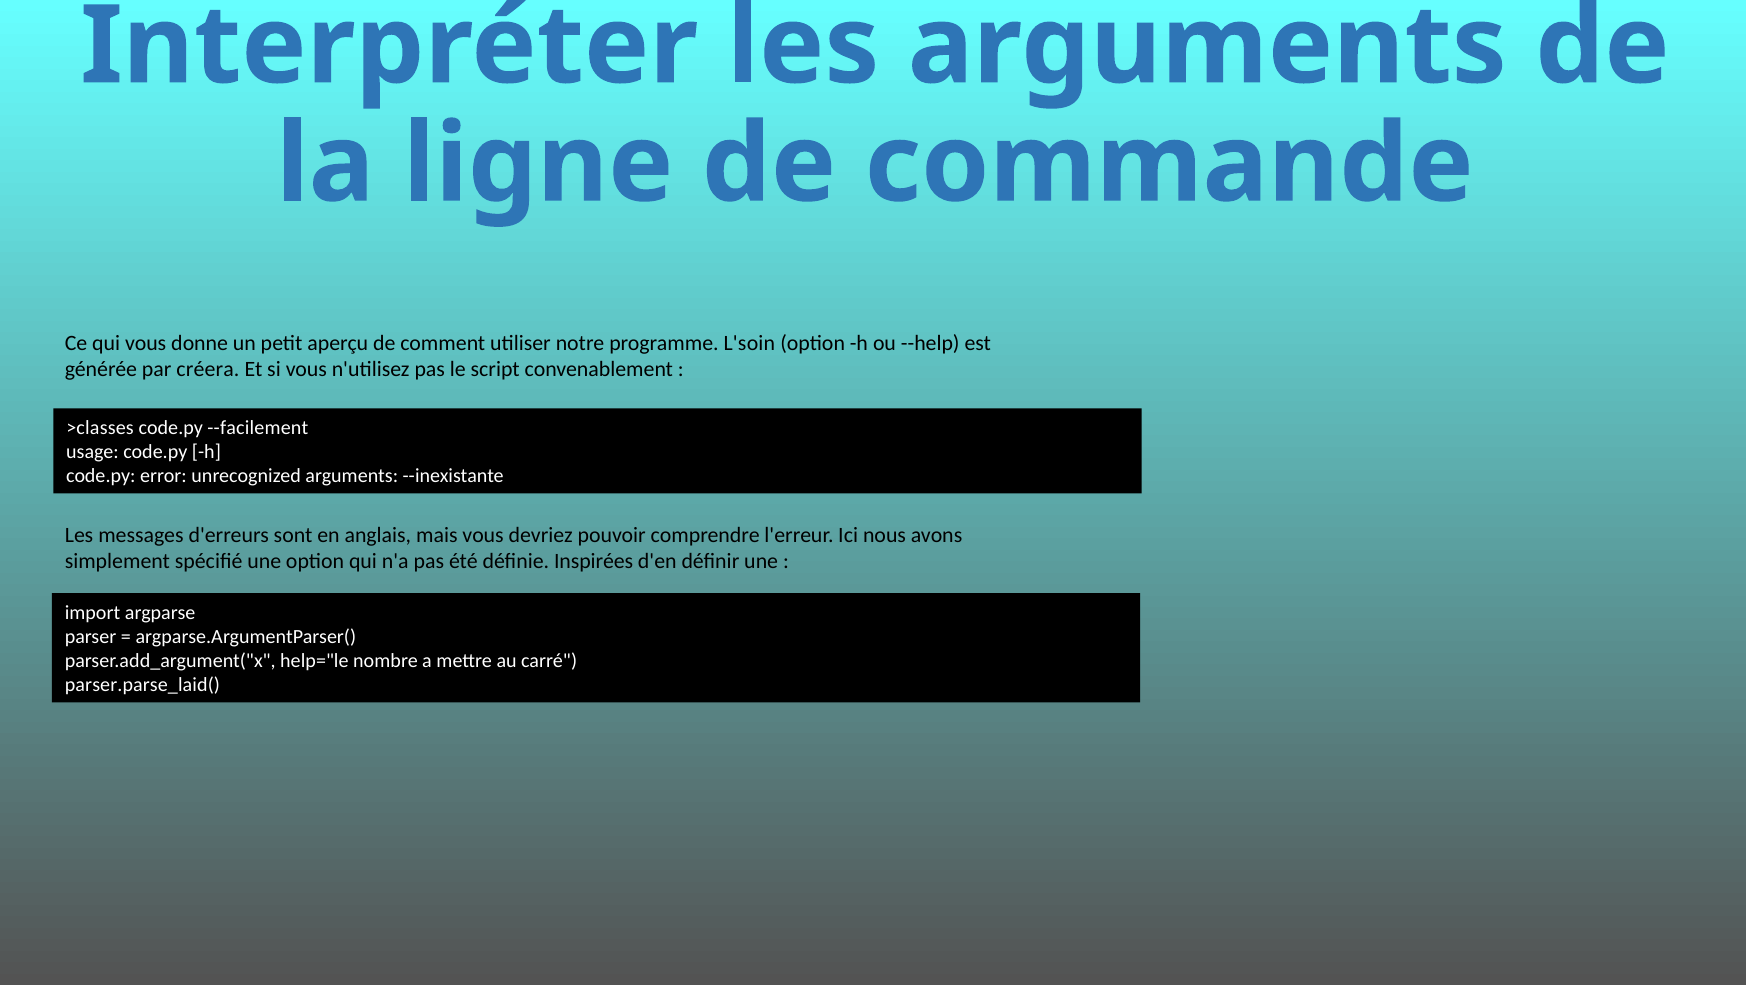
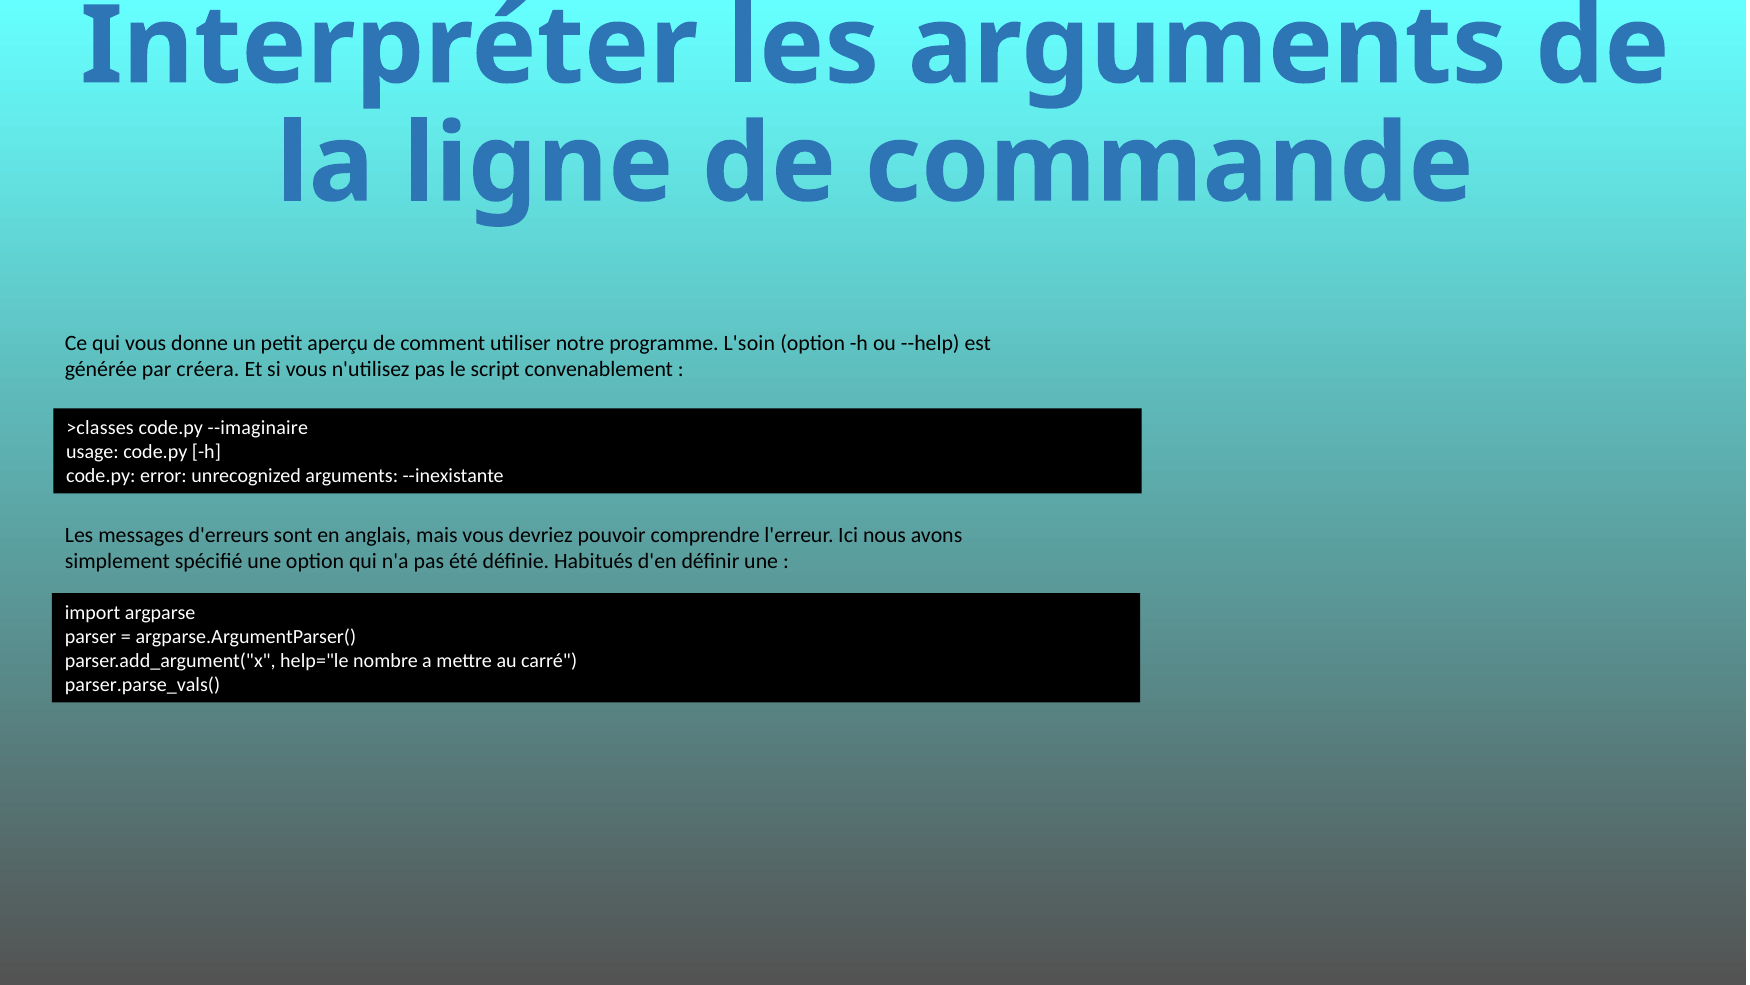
--facilement: --facilement -> --imaginaire (258, 428)
Inspirées: Inspirées -> Habitués (594, 561)
parser.parse_laid(: parser.parse_laid( -> parser.parse_vals( (142, 685)
